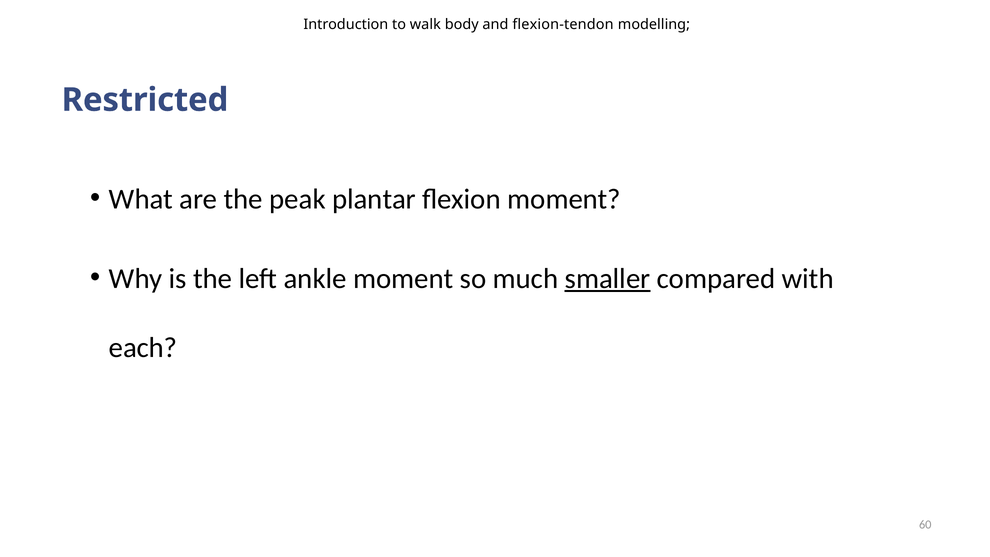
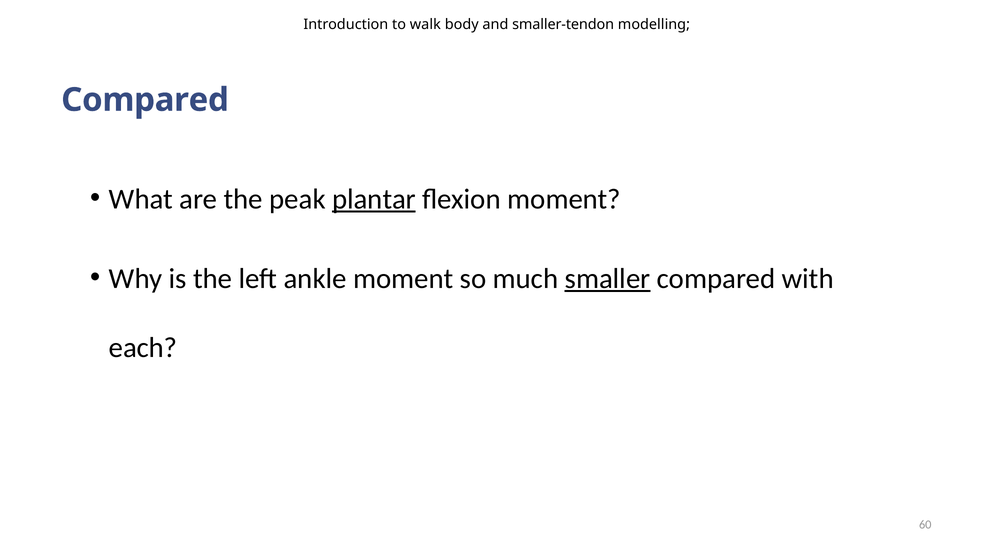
flexion-tendon: flexion-tendon -> smaller-tendon (563, 24)
Restricted: Restricted -> Compared (145, 100)
plantar underline: none -> present (374, 199)
